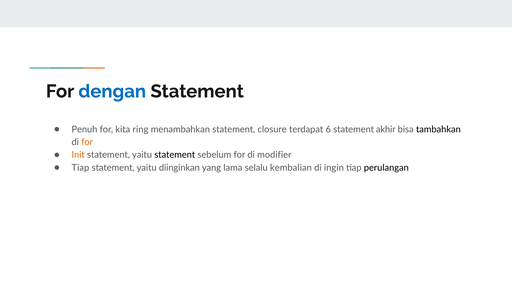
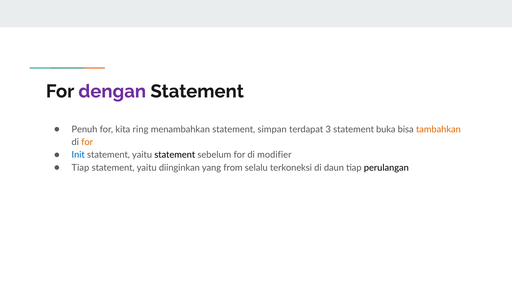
dengan colour: blue -> purple (112, 91)
closure: closure -> simpan (272, 129)
6: 6 -> 3 (328, 129)
akhir: akhir -> buka (386, 129)
tambahkan colour: black -> orange (438, 129)
Init colour: orange -> blue (78, 155)
lama: lama -> from (233, 168)
kembalian: kembalian -> terkoneksi (291, 168)
ingin: ingin -> daun (334, 168)
